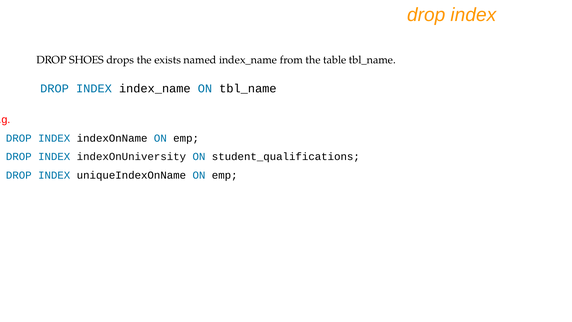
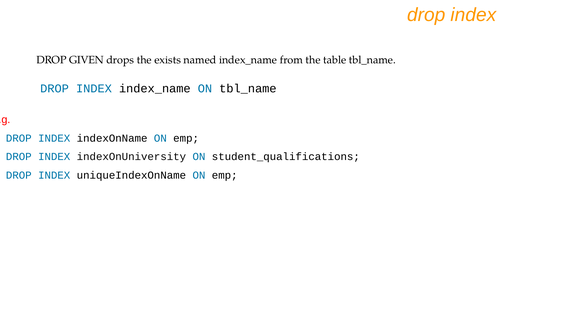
SHOES: SHOES -> GIVEN (87, 60)
